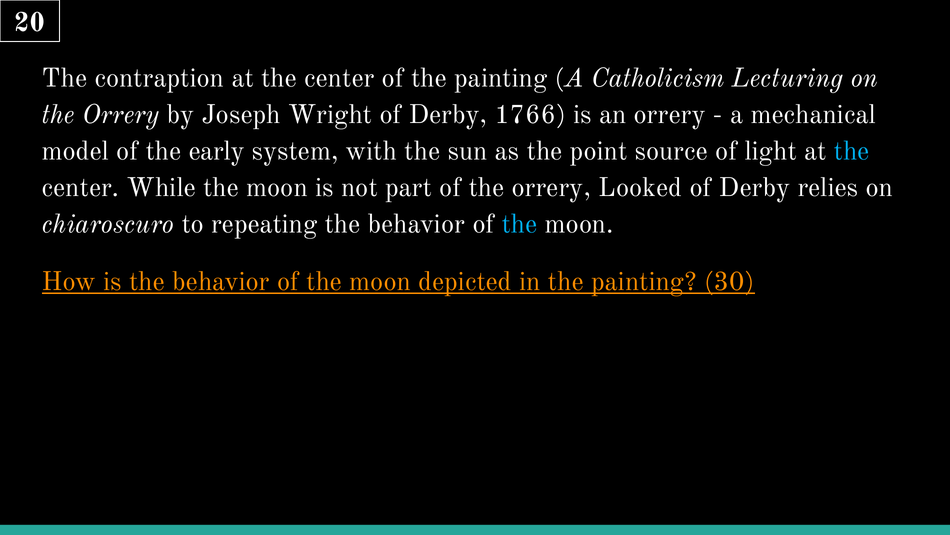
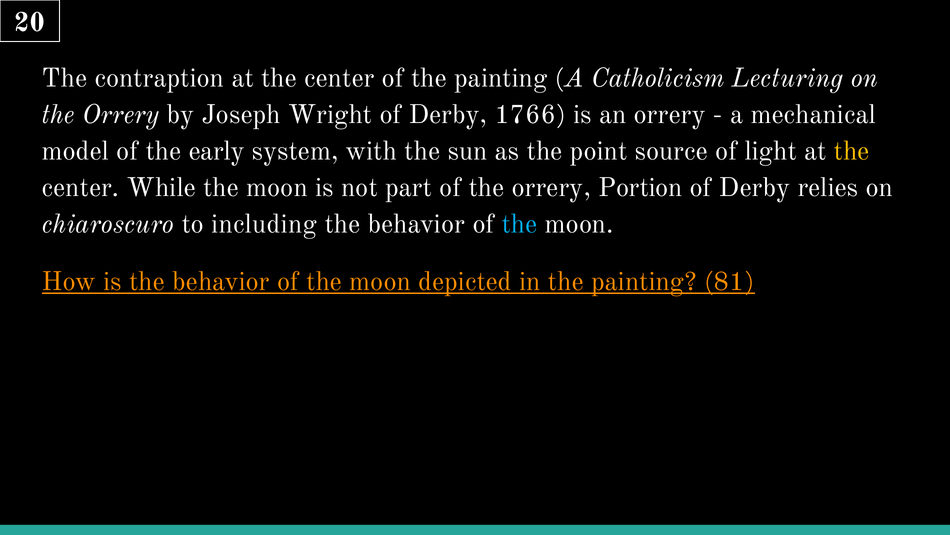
the colour: light blue -> yellow (852, 151)
Looked: Looked -> Portion (640, 187)
repeating: repeating -> including (264, 224)
30: 30 -> 81 (729, 281)
